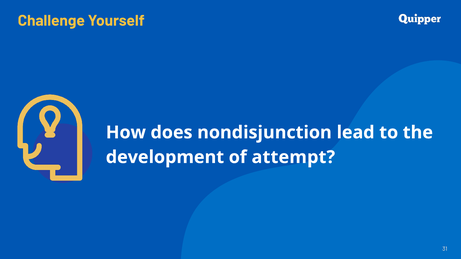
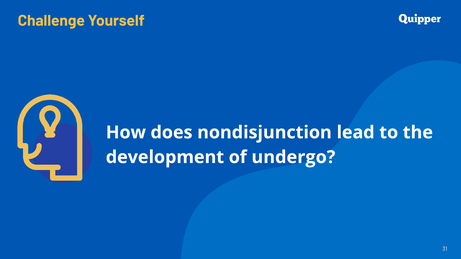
attempt: attempt -> undergo (293, 157)
